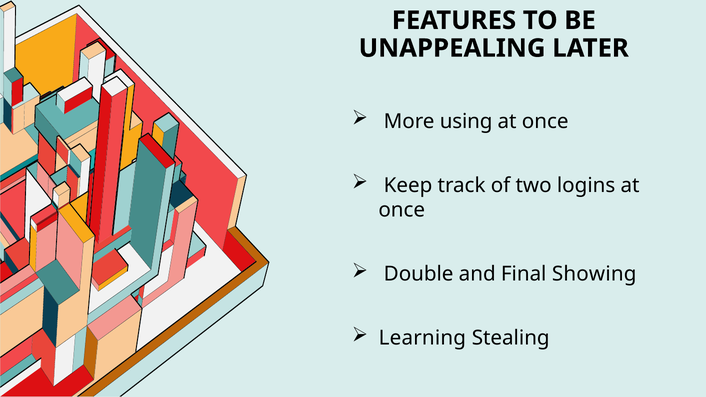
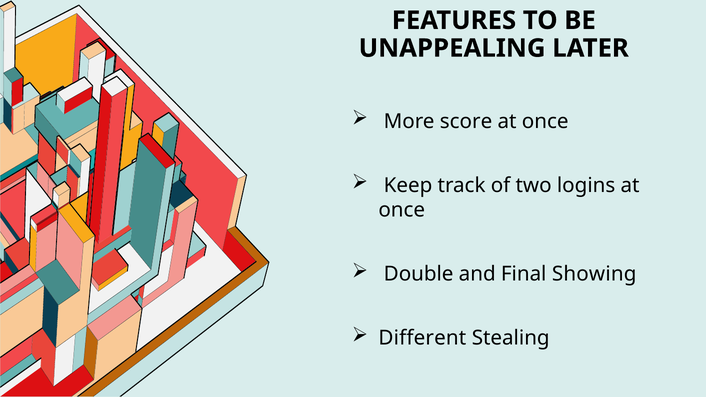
using: using -> score (466, 121)
Learning: Learning -> Different (422, 338)
